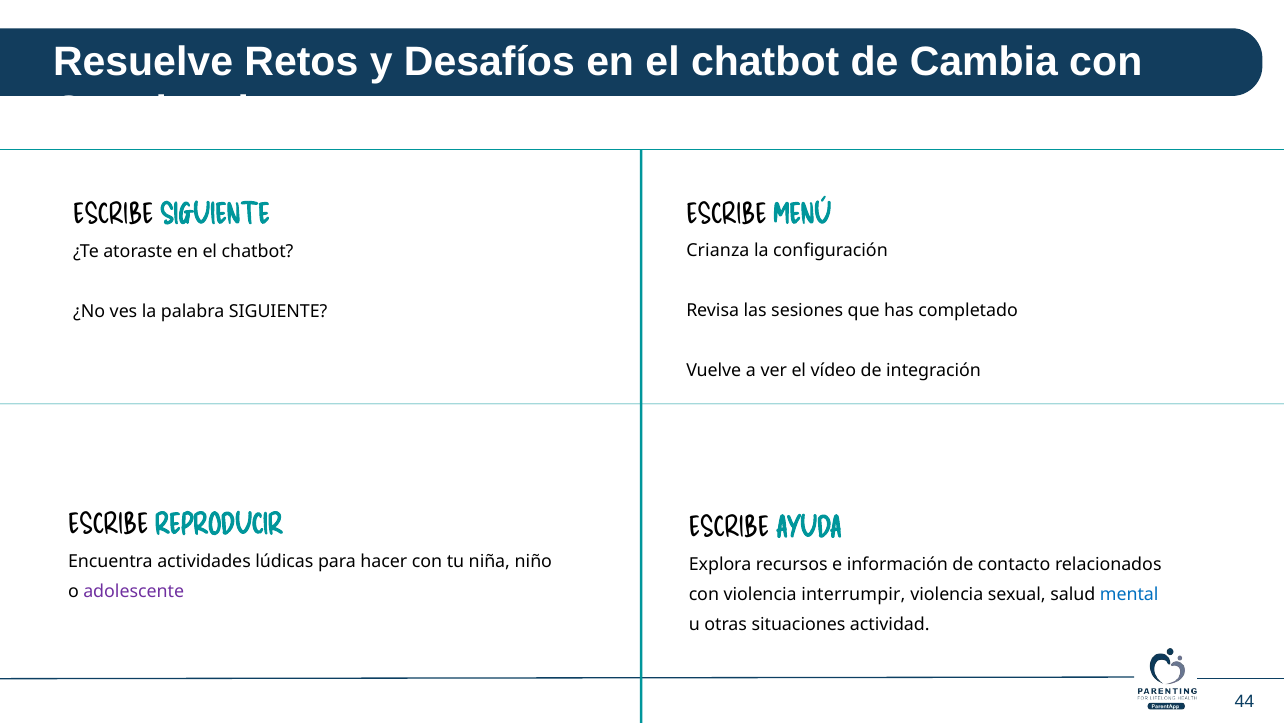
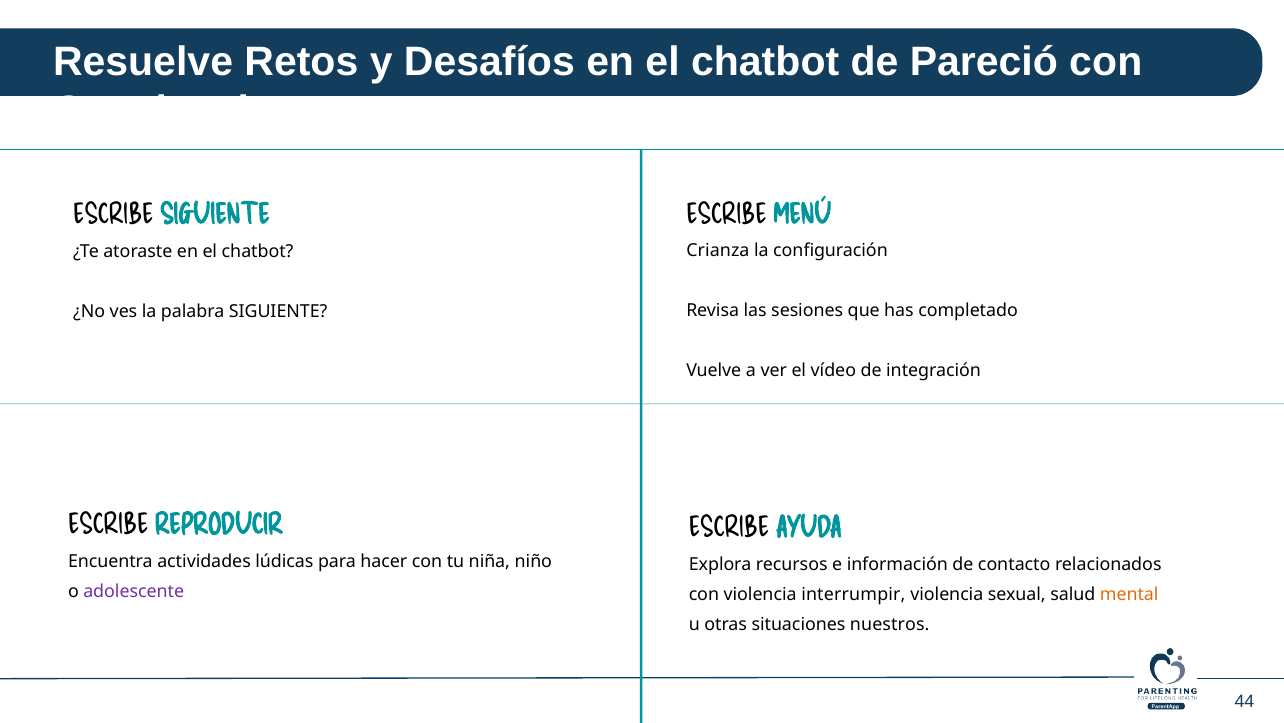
Cambia: Cambia -> Pareció (984, 62)
mental colour: blue -> orange (1129, 594)
actividad: actividad -> nuestros (890, 624)
